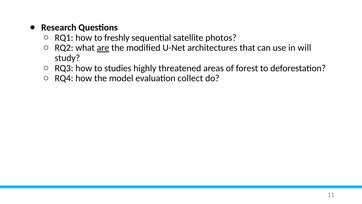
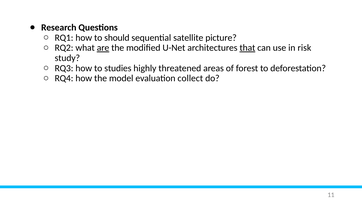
freshly: freshly -> should (117, 38)
photos: photos -> picture (221, 38)
that underline: none -> present (247, 48)
will: will -> risk (304, 48)
